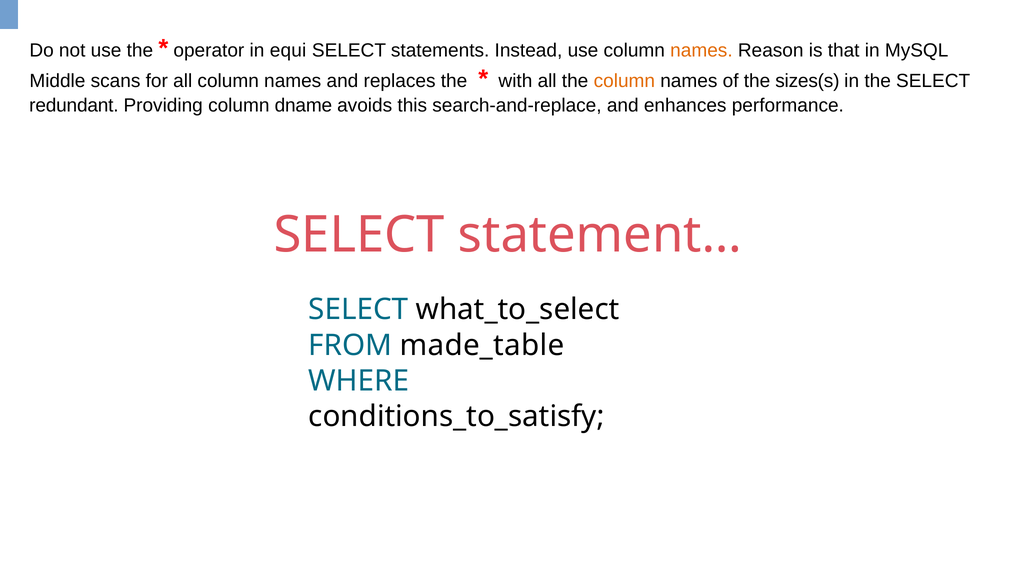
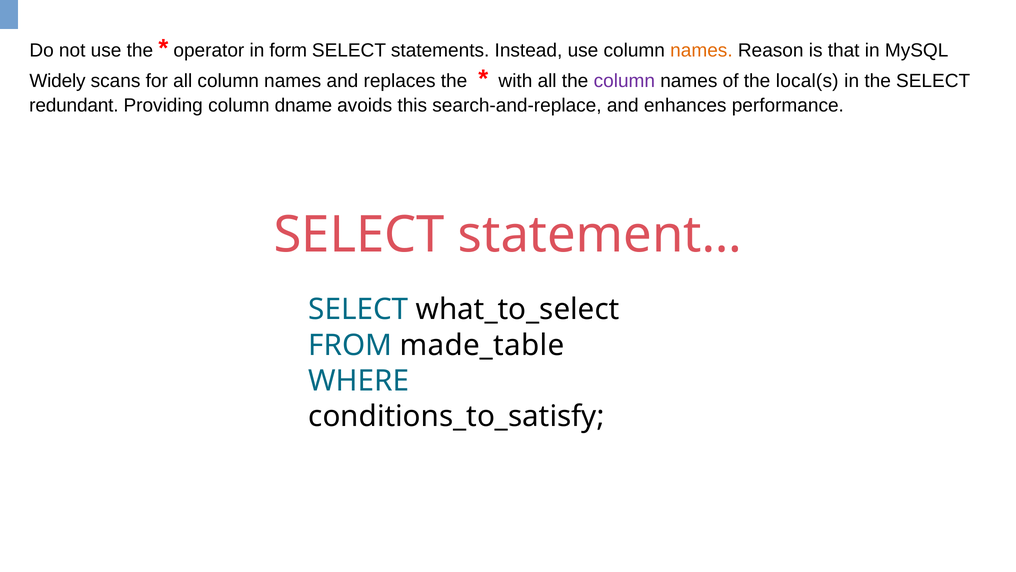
equi: equi -> form (288, 51)
Middle: Middle -> Widely (58, 81)
column colour: orange -> purple (624, 81)
sizes(s: sizes(s -> local(s (807, 81)
